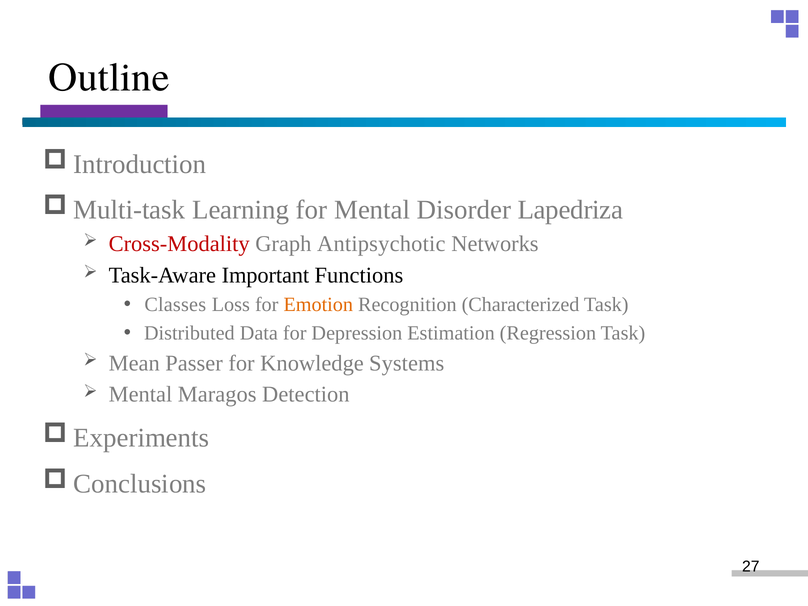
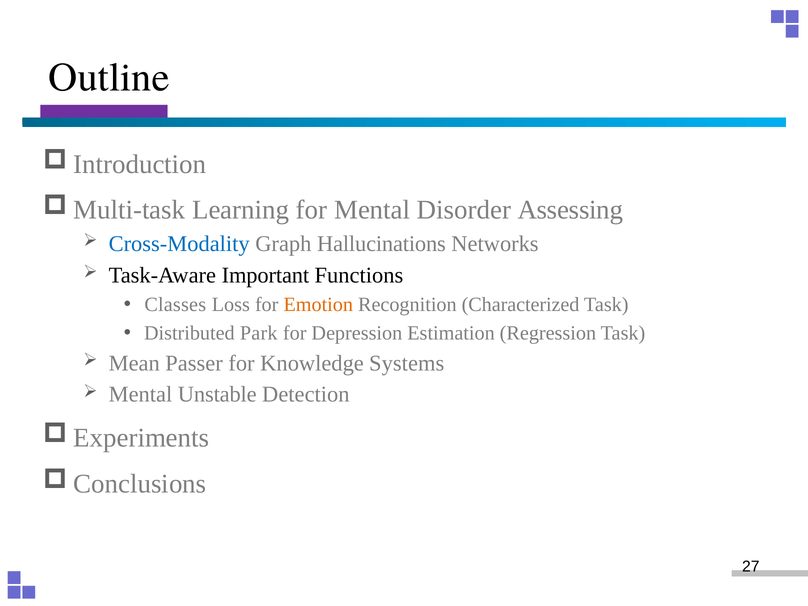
Lapedriza: Lapedriza -> Assessing (570, 210)
Cross-Modality colour: red -> blue (179, 244)
Antipsychotic: Antipsychotic -> Hallucinations (381, 244)
Data: Data -> Park (259, 333)
Maragos: Maragos -> Unstable (217, 395)
